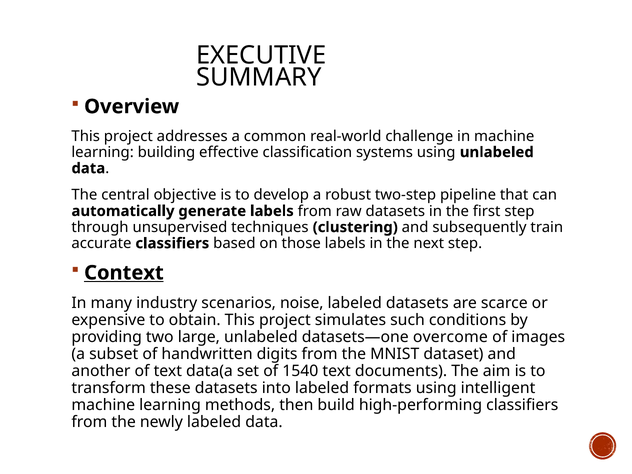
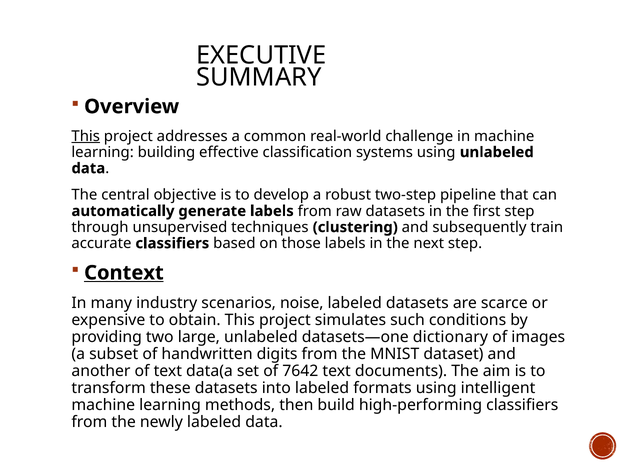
This underline: none -> present (86, 136)
overcome: overcome -> dictionary (450, 337)
1540: 1540 -> 7642 (300, 371)
